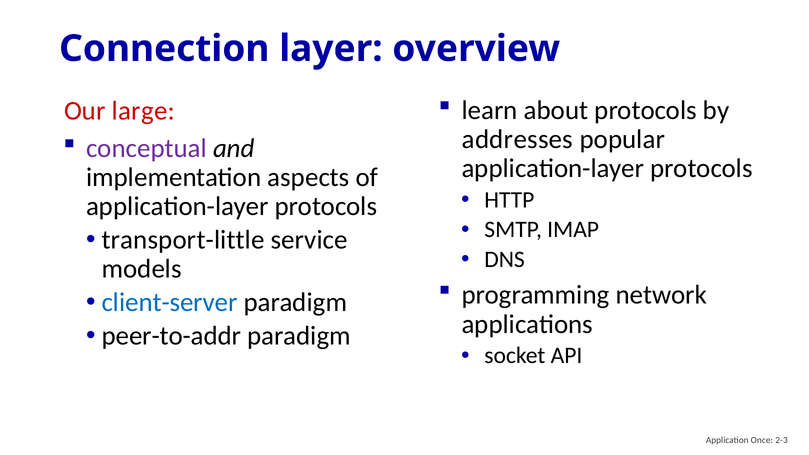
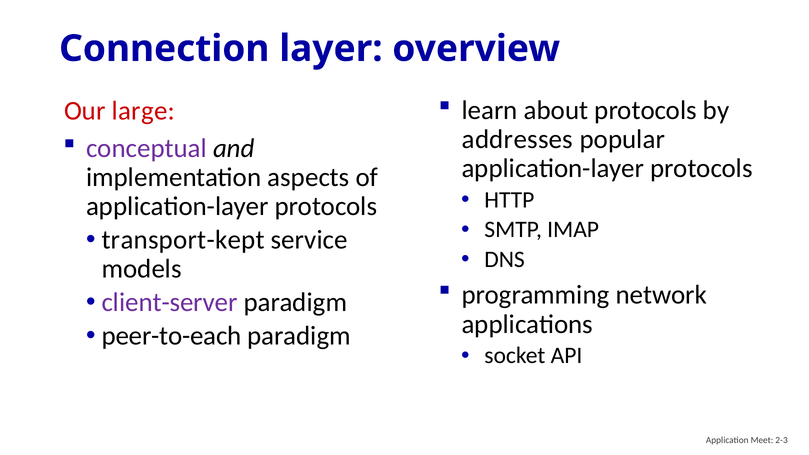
transport-little: transport-little -> transport-kept (183, 240)
client-server colour: blue -> purple (170, 302)
peer-to-addr: peer-to-addr -> peer-to-each (172, 336)
Once: Once -> Meet (762, 440)
